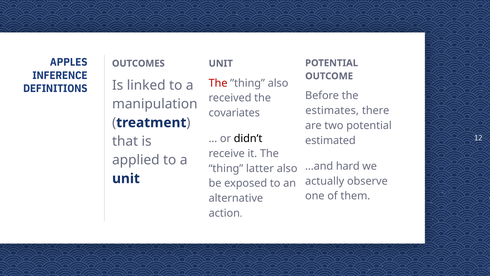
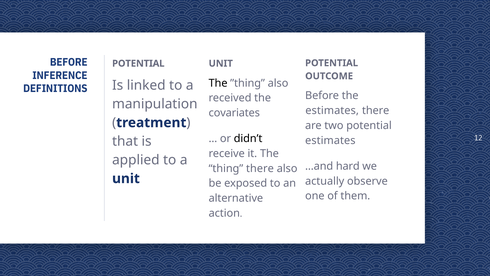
APPLES: APPLES -> BEFORE (69, 62)
OUTCOMES: OUTCOMES -> POTENTIAL (138, 63)
The colour: red -> black (218, 83)
estimated: estimated -> estimates (330, 140)
thing latter: latter -> there (260, 168)
